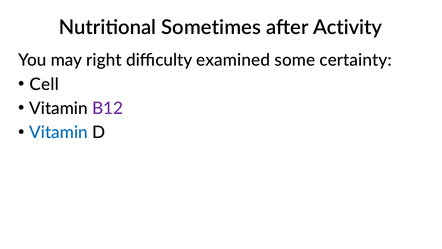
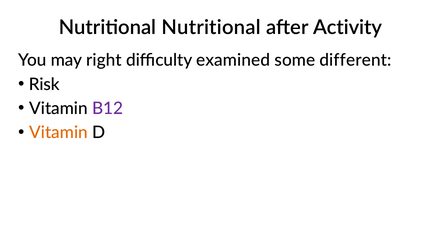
Nutritional Sometimes: Sometimes -> Nutritional (211, 27)
certainty: certainty -> different (356, 60)
Cell: Cell -> Risk (44, 84)
Vitamin colour: blue -> orange (58, 132)
